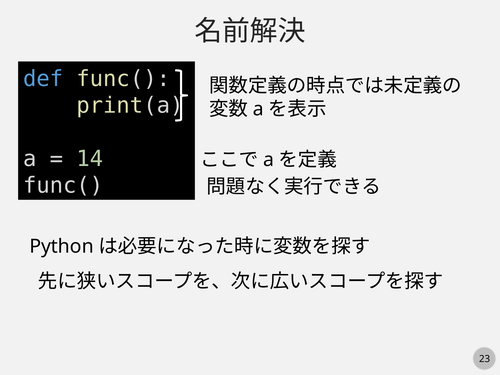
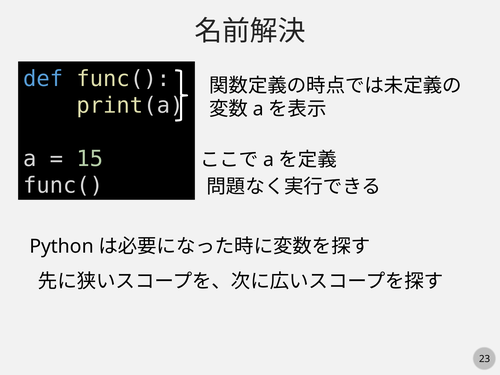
14: 14 -> 15 (90, 159)
